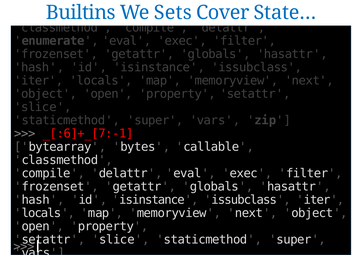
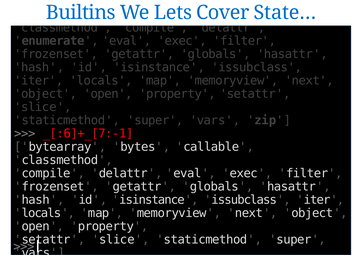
Sets: Sets -> Lets (173, 13)
